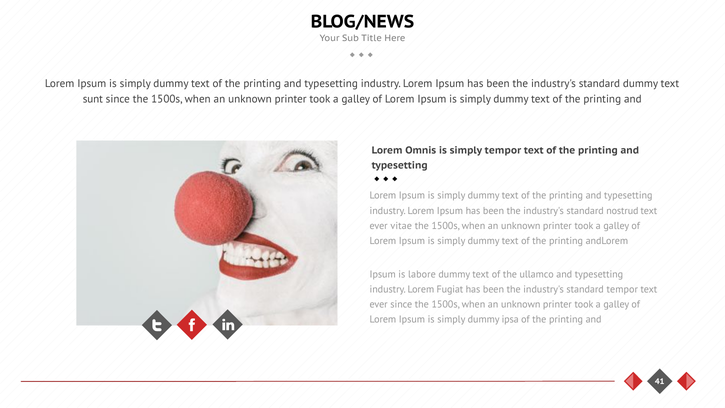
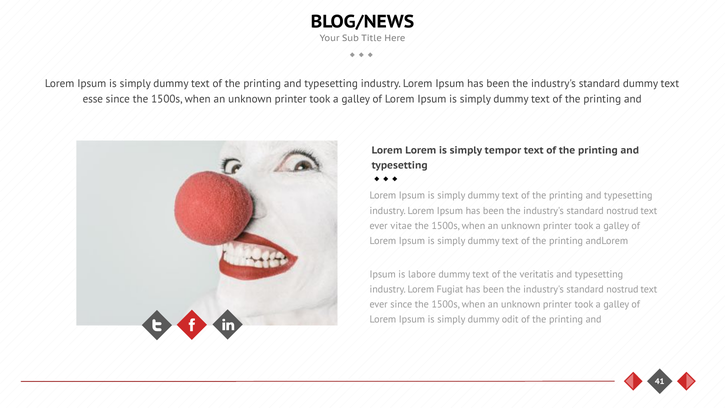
sunt: sunt -> esse (93, 99)
Lorem Omnis: Omnis -> Lorem (421, 150)
ullamco: ullamco -> veritatis (537, 274)
tempor: tempor -> nostrud (622, 289)
ipsa: ipsa -> odit (510, 319)
